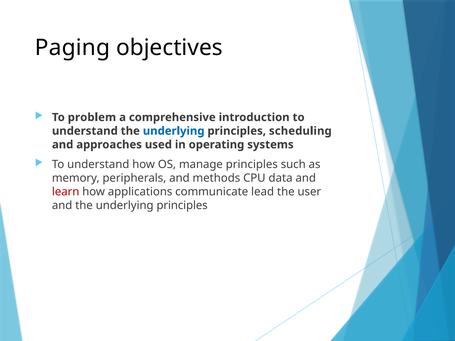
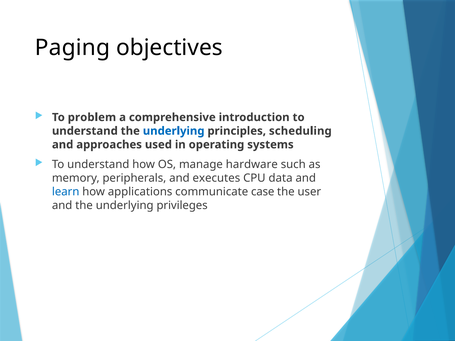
manage principles: principles -> hardware (252, 165)
methods: methods -> executes (216, 178)
learn colour: red -> blue (66, 192)
lead: lead -> case (263, 192)
and the underlying principles: principles -> privileges (182, 206)
